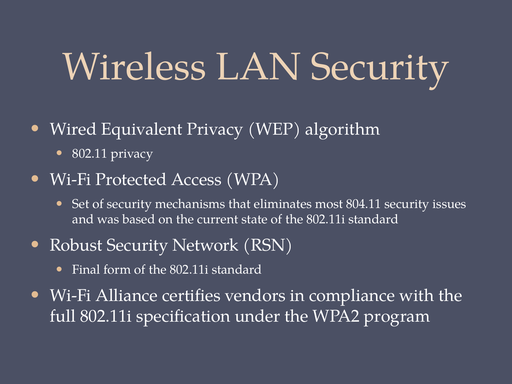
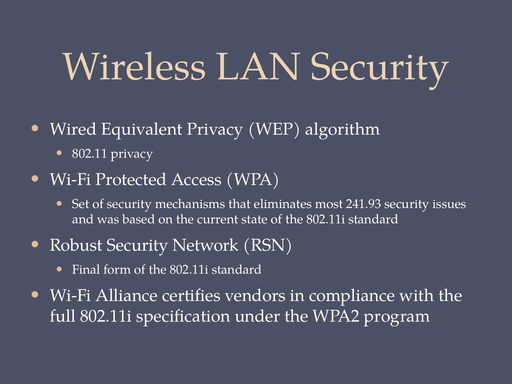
804.11: 804.11 -> 241.93 (364, 204)
